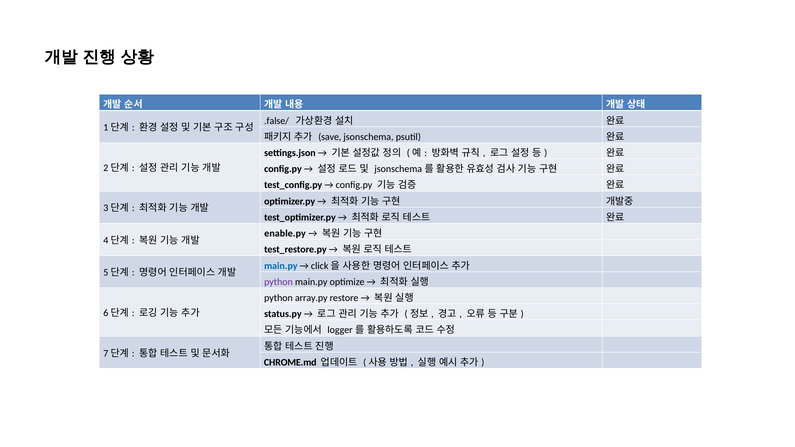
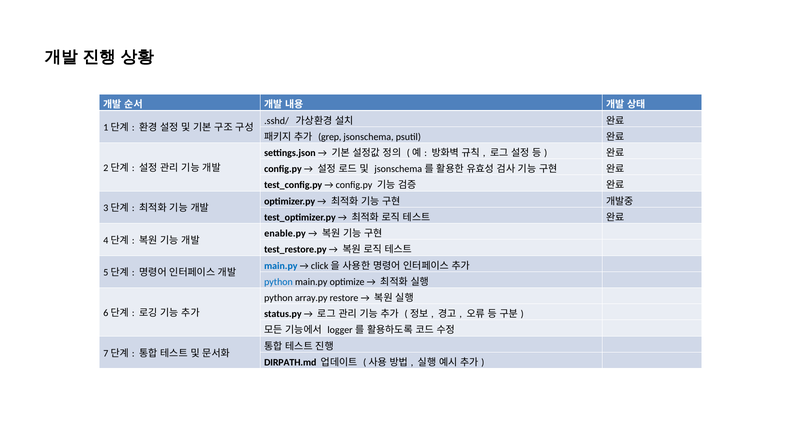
.false/: .false/ -> .sshd/ (277, 121)
save: save -> grep (330, 137)
python colour: purple -> blue (278, 282)
CHROME.md: CHROME.md -> DIRPATH.md (290, 363)
